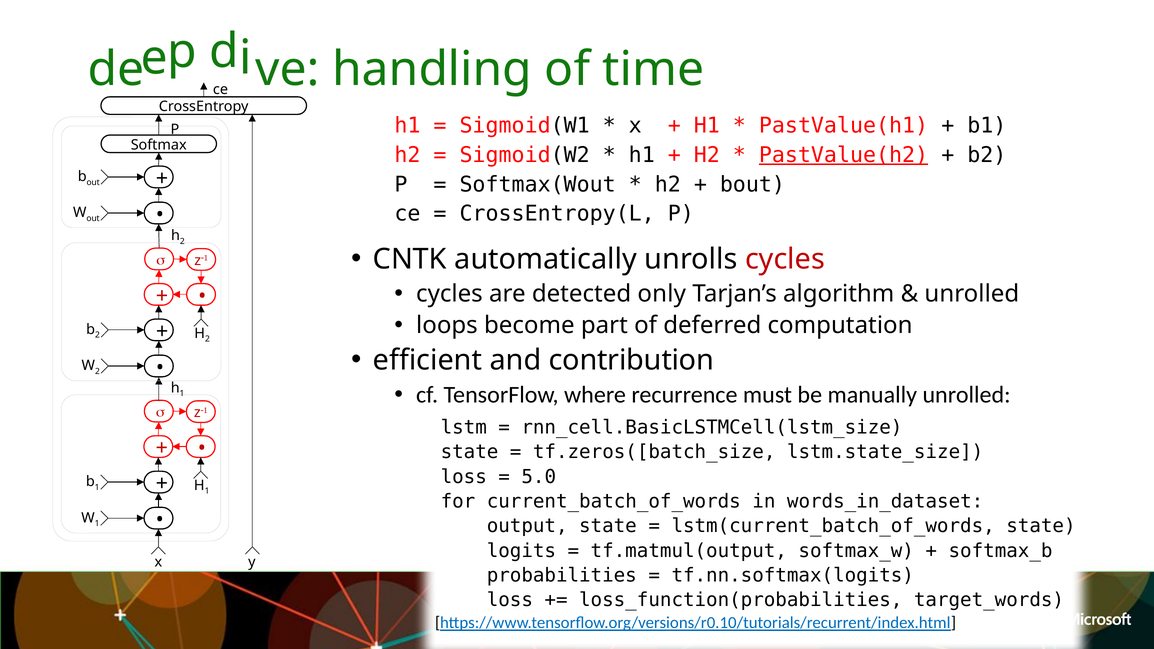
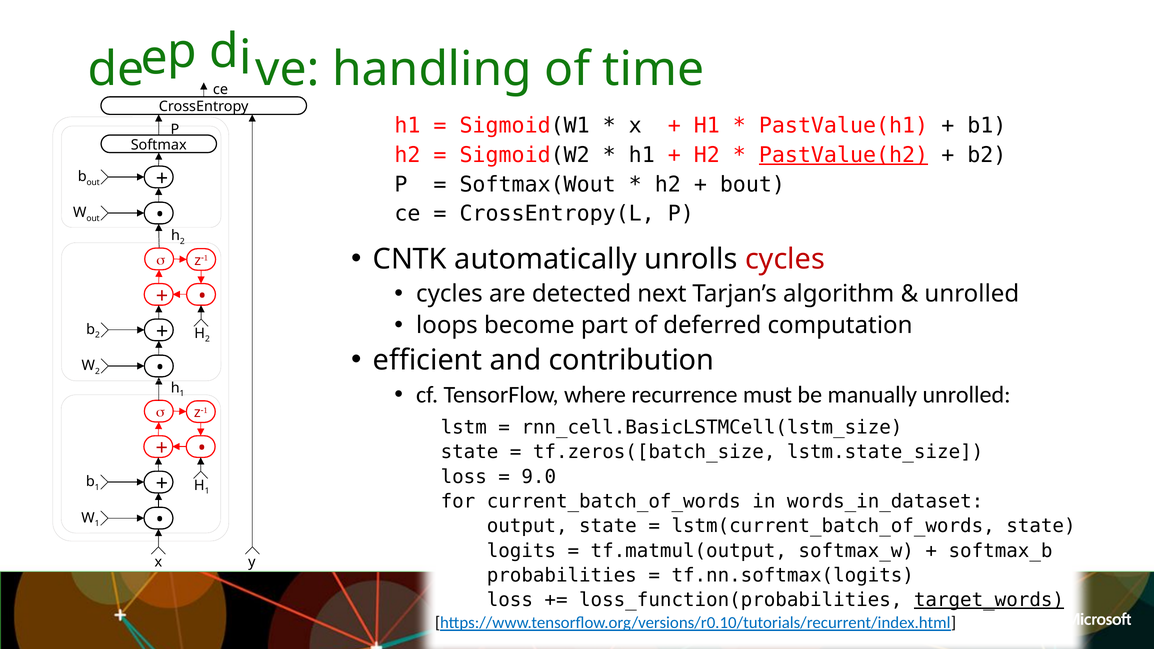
only: only -> next (662, 294)
5.0: 5.0 -> 9.0 (539, 477)
target_words underline: none -> present (989, 600)
